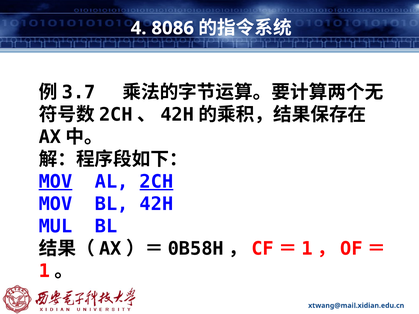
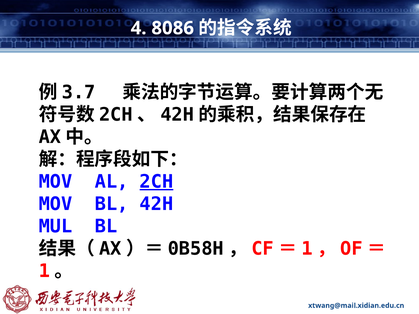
MOV underline: present -> none (56, 182)
